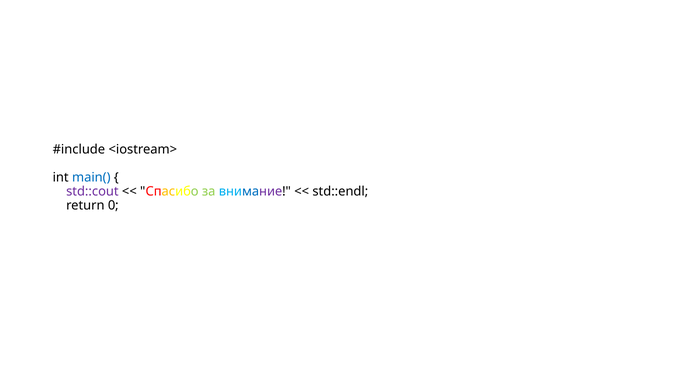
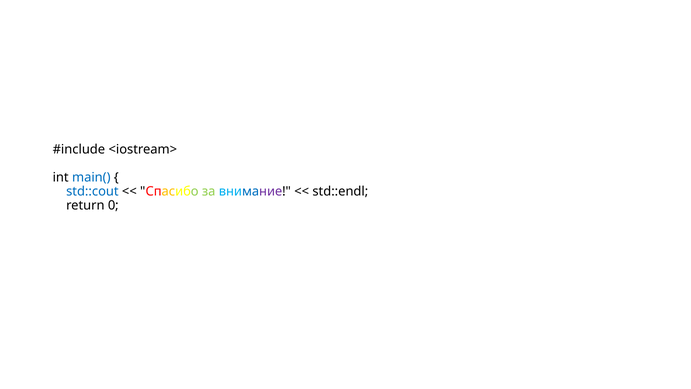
std::cout colour: purple -> blue (92, 192)
